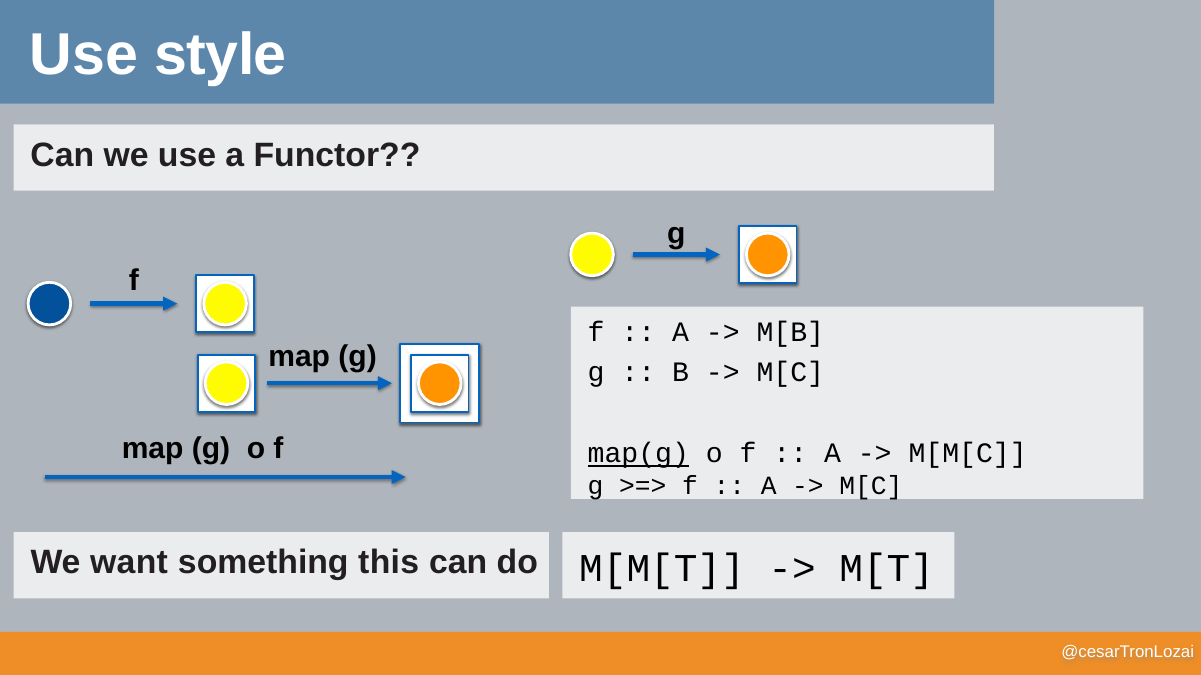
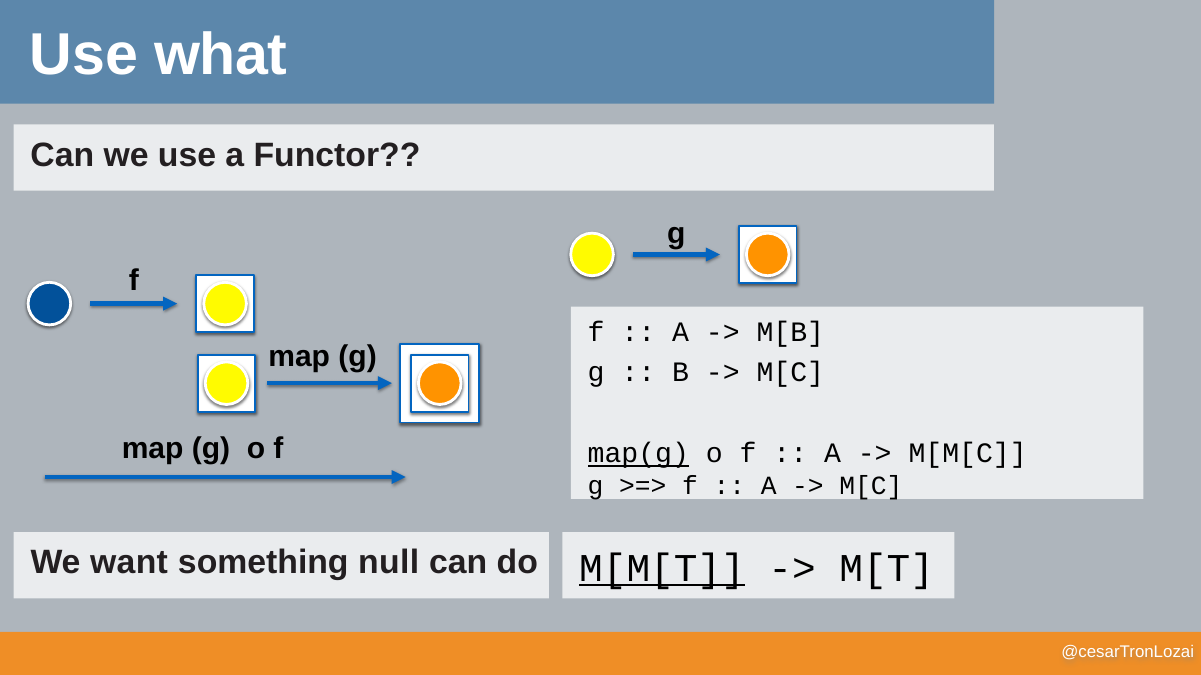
style: style -> what (221, 55)
this: this -> null (389, 563)
M[M[T underline: none -> present (662, 569)
